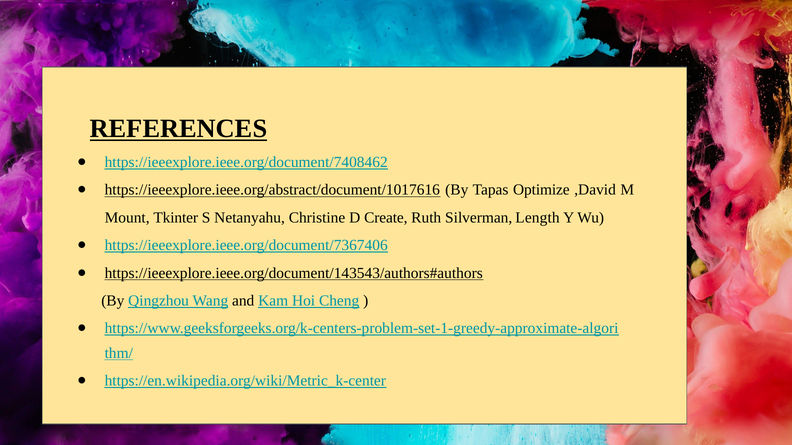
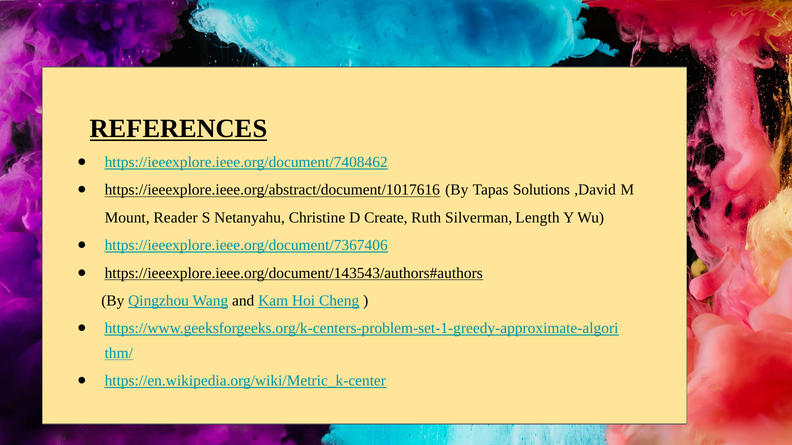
Optimize: Optimize -> Solutions (541, 190)
Tkinter: Tkinter -> Reader (176, 218)
